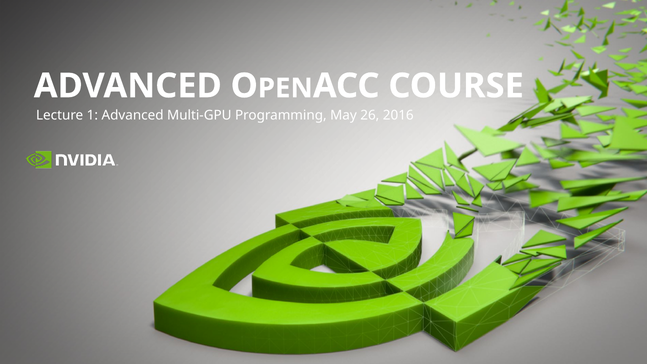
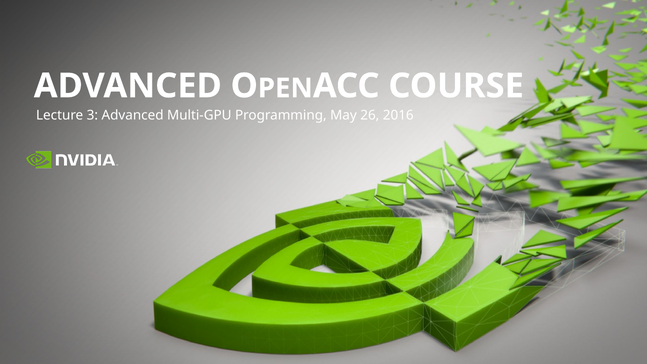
1: 1 -> 3 (92, 115)
